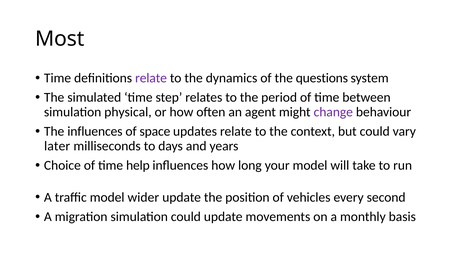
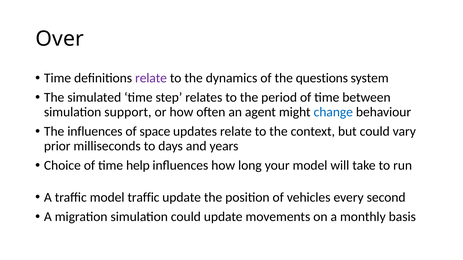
Most: Most -> Over (60, 39)
physical: physical -> support (128, 112)
change colour: purple -> blue (333, 112)
later: later -> prior (57, 146)
model wider: wider -> traffic (143, 198)
